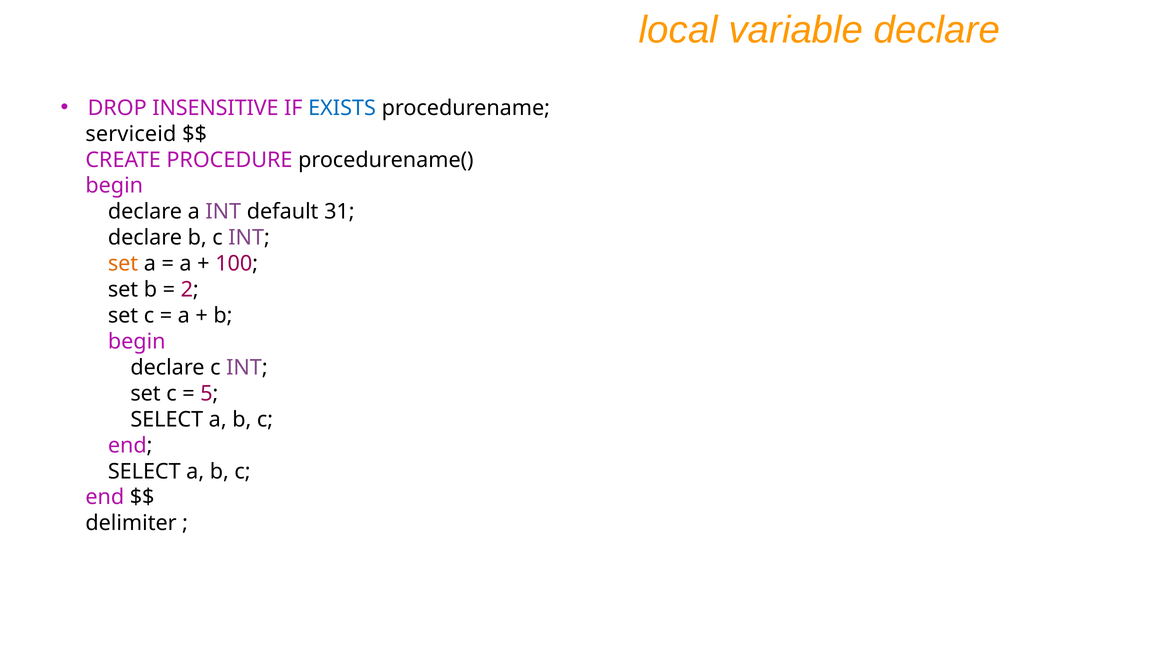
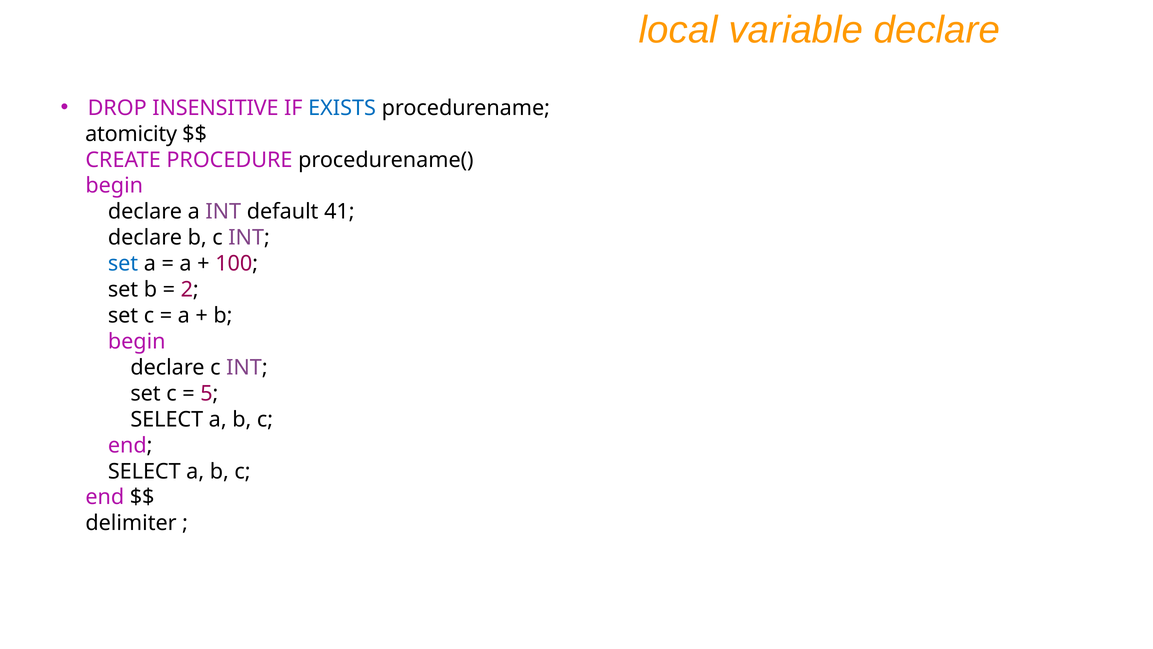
serviceid: serviceid -> atomicity (131, 134)
31: 31 -> 41 (339, 212)
set colour: orange -> blue (123, 264)
